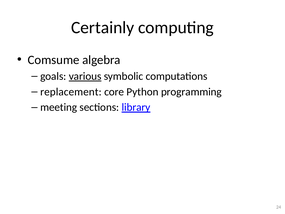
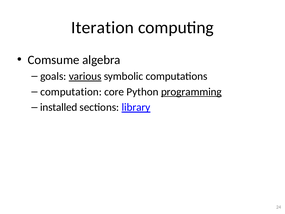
Certainly: Certainly -> Iteration (103, 28)
replacement: replacement -> computation (71, 92)
programming underline: none -> present (191, 92)
meeting: meeting -> installed (59, 107)
